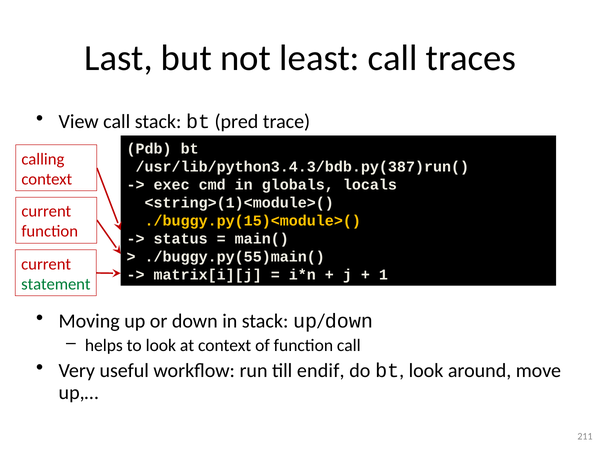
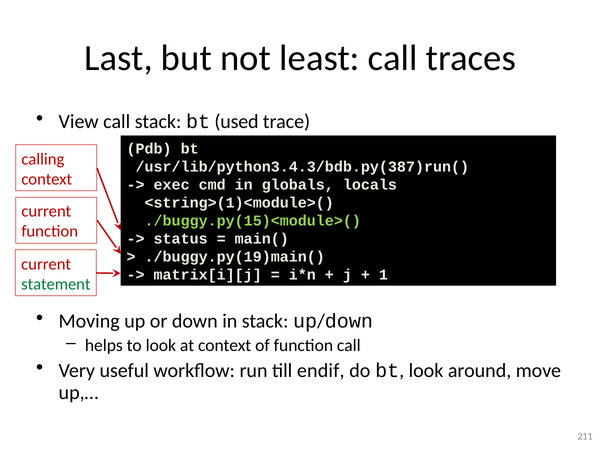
pred: pred -> used (237, 122)
./buggy.py(15)<module>( colour: yellow -> light green (253, 221)
./buggy.py(55)main(: ./buggy.py(55)main( -> ./buggy.py(19)main( (235, 257)
